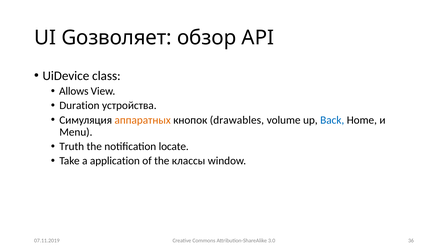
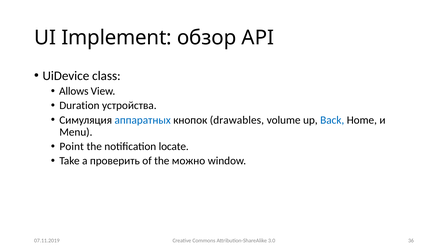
Gозволяет: Gозволяет -> Implement (117, 38)
аппаратных colour: orange -> blue (143, 120)
Truth: Truth -> Point (72, 147)
application: application -> проверить (115, 161)
классы: классы -> можно (189, 161)
